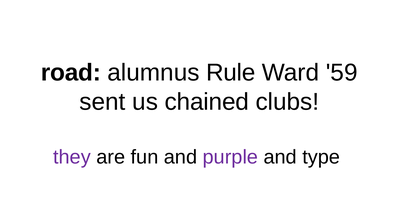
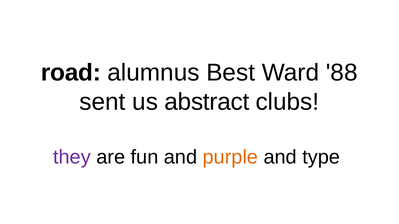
Rule: Rule -> Best (231, 73)
59: 59 -> 88 (342, 73)
chained: chained -> abstract (207, 102)
purple colour: purple -> orange (230, 157)
